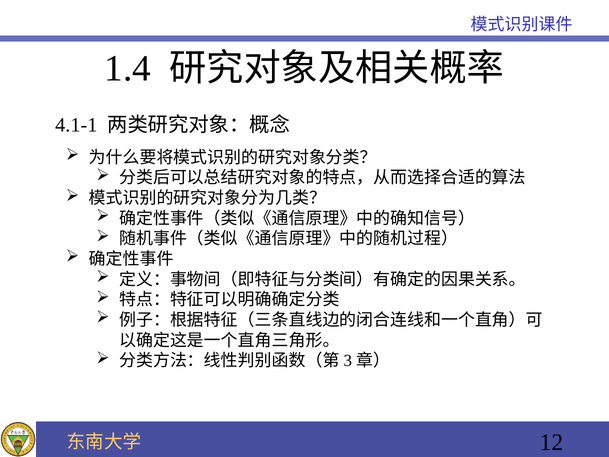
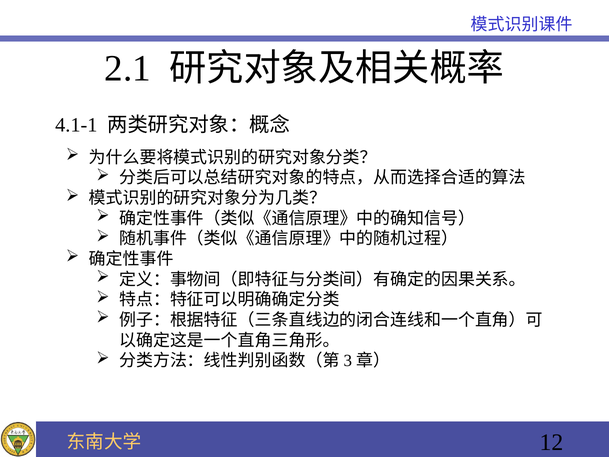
1.4: 1.4 -> 2.1 (128, 69)
